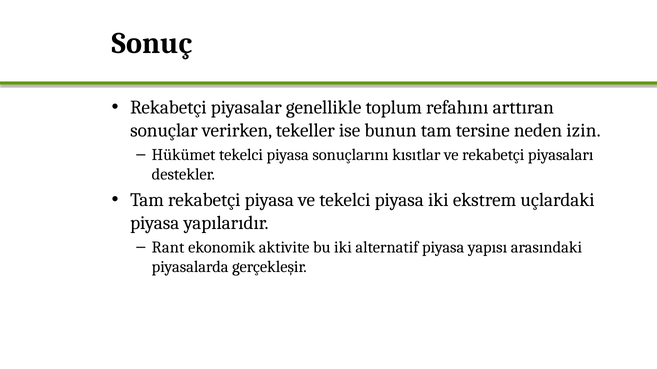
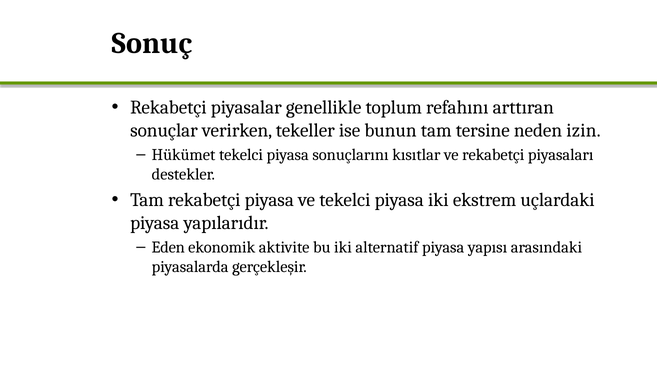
Rant: Rant -> Eden (168, 248)
